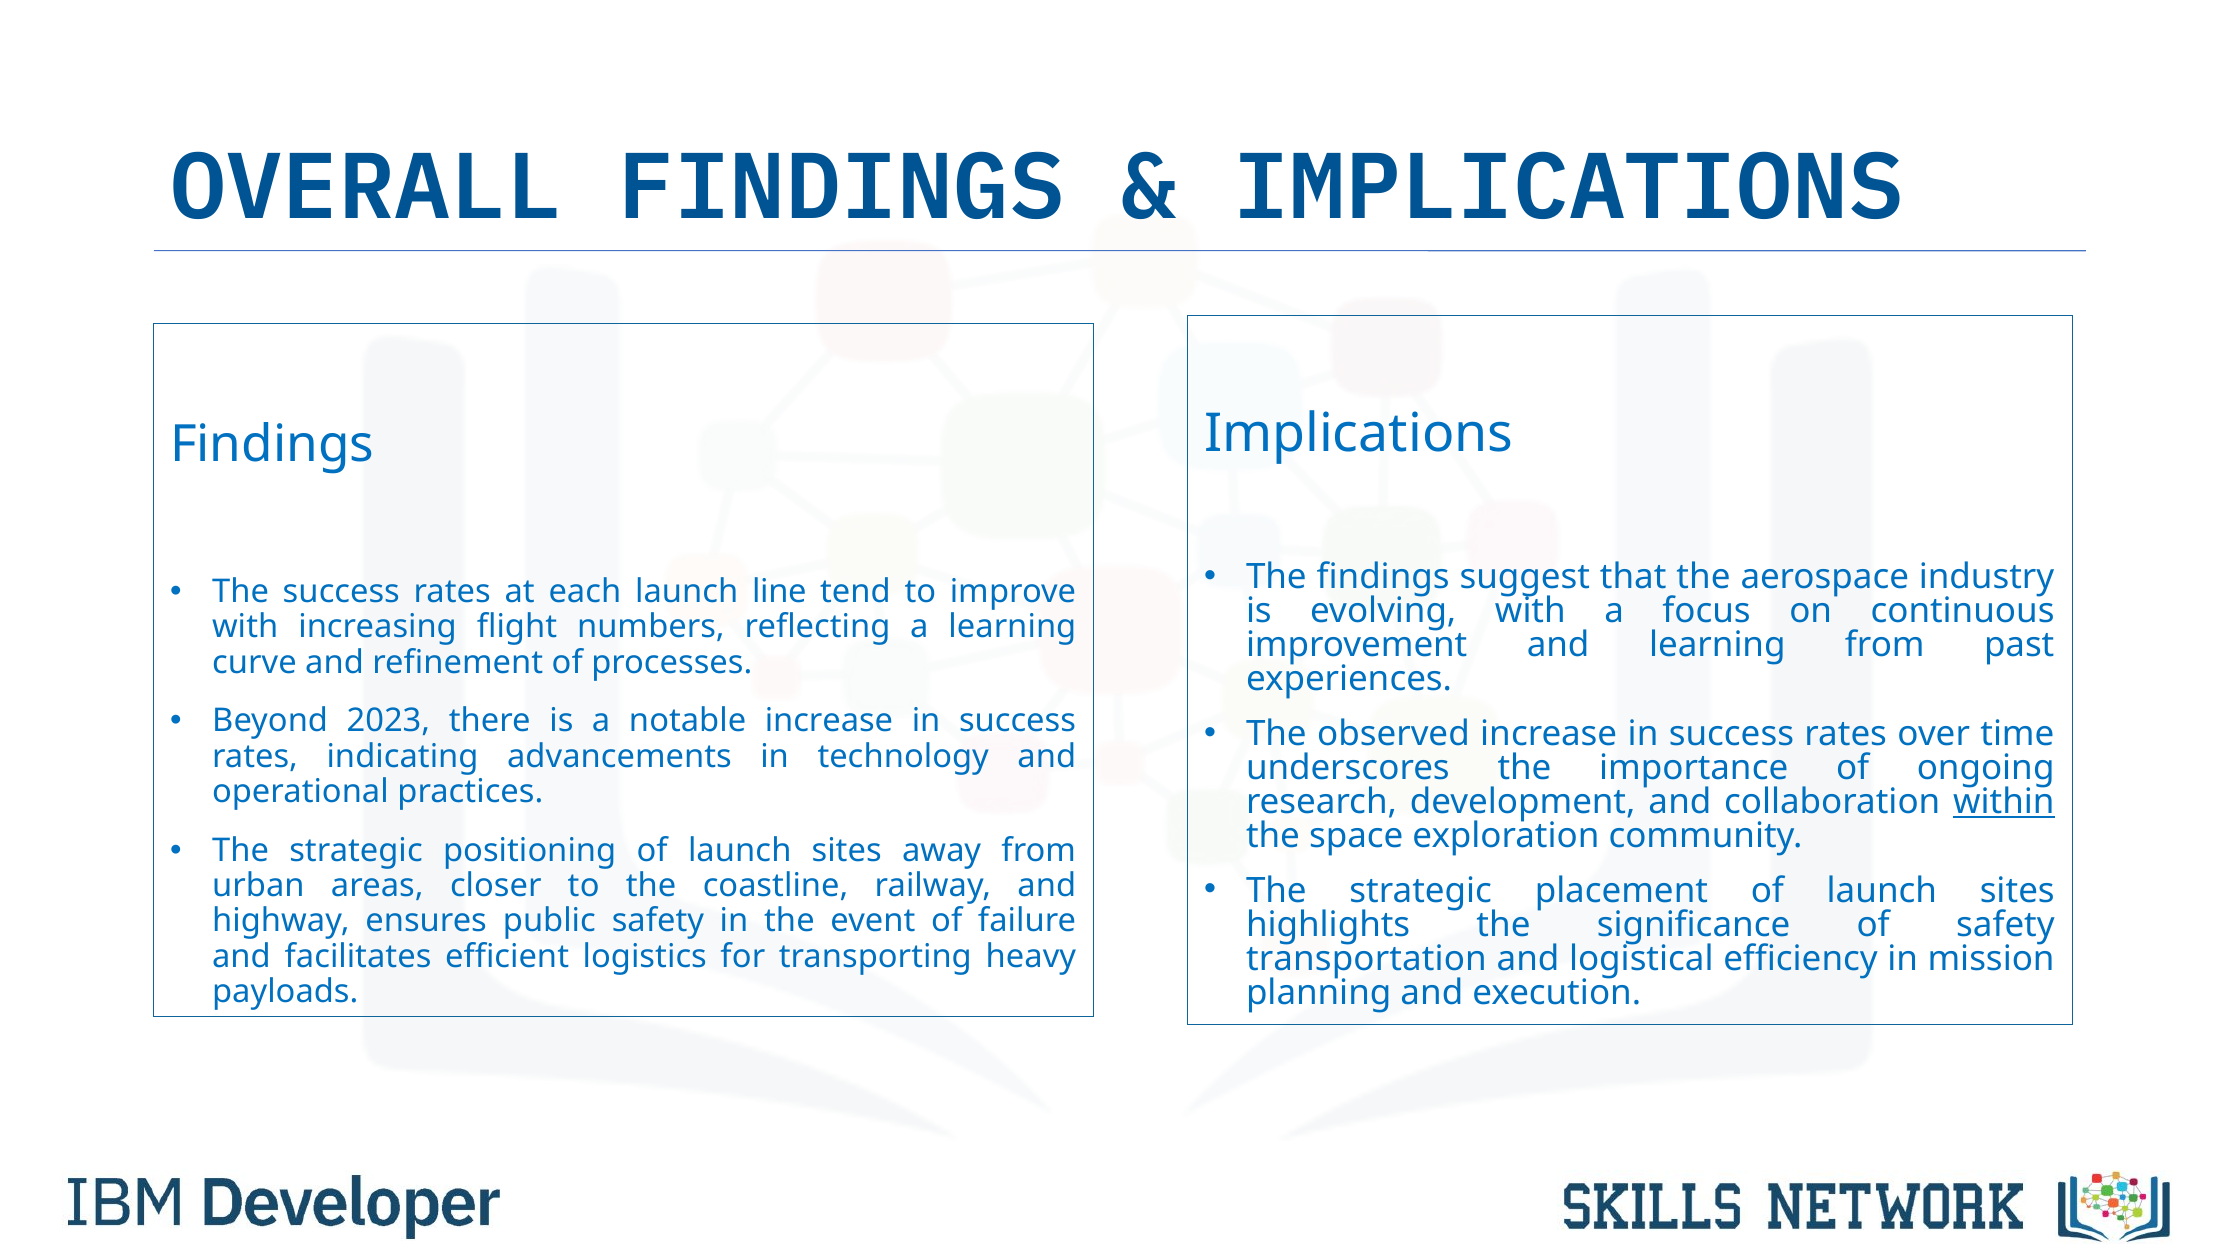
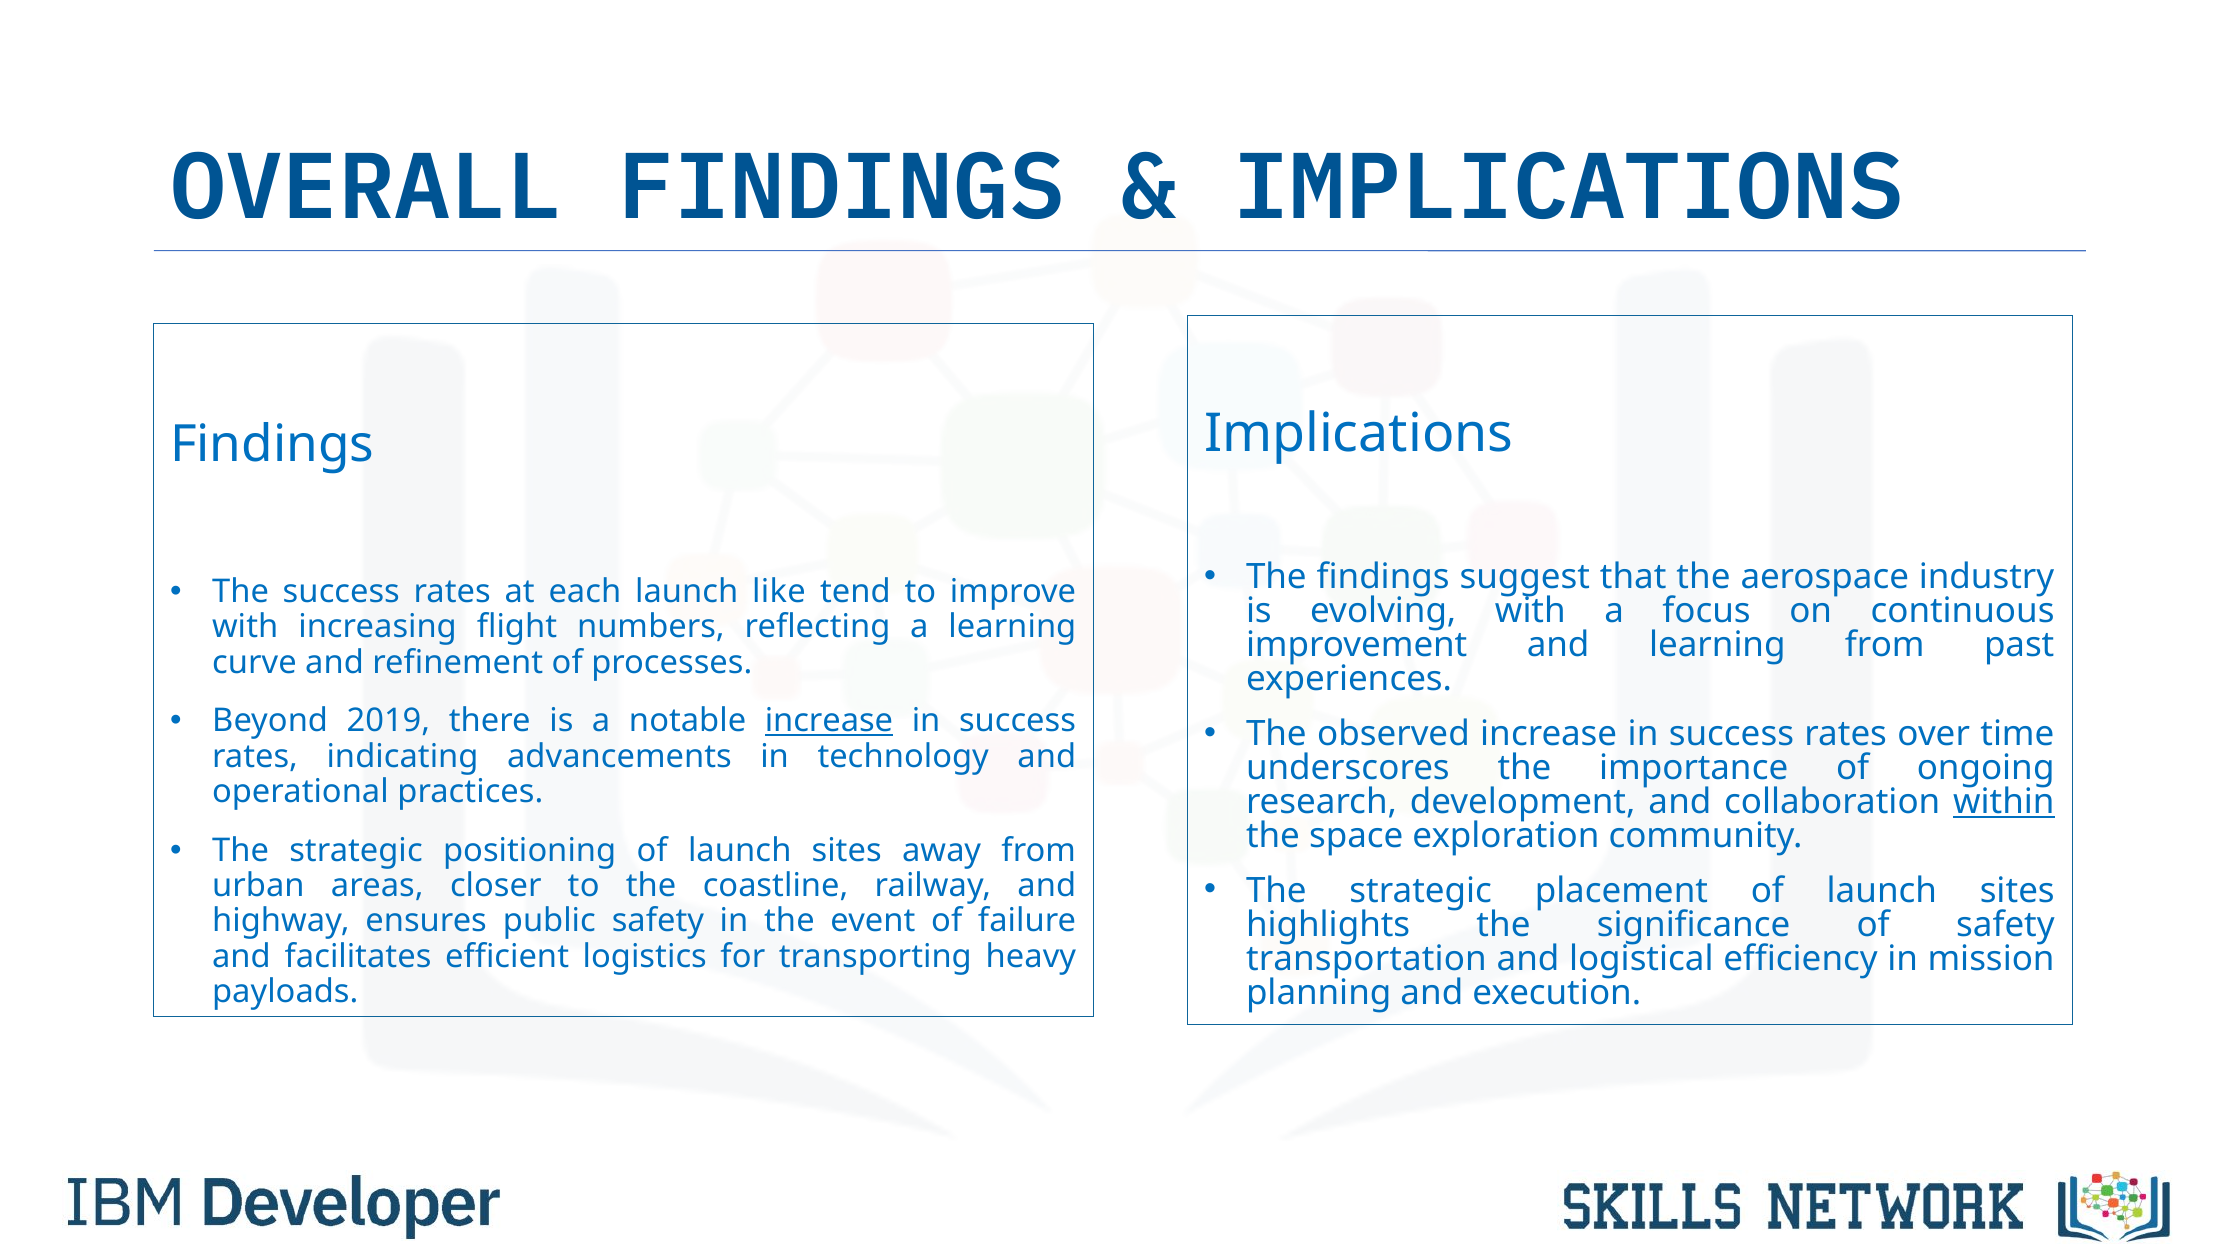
line: line -> like (779, 592)
2023: 2023 -> 2019 (388, 721)
increase underline: none -> present (829, 721)
